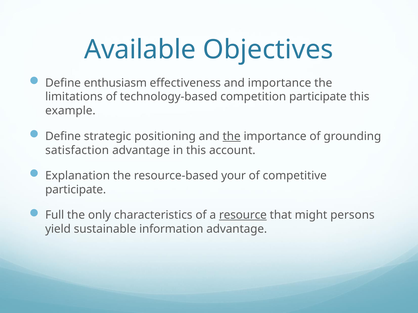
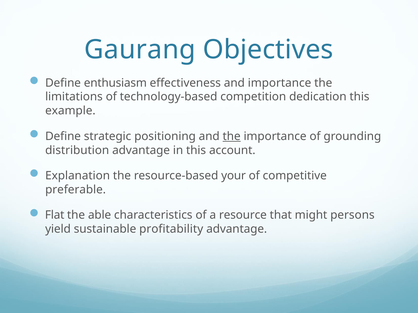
Available: Available -> Gaurang (140, 50)
competition participate: participate -> dedication (318, 97)
satisfaction: satisfaction -> distribution (77, 150)
participate: participate -> preferable (76, 190)
Full: Full -> Flat (55, 215)
only: only -> able (100, 215)
resource underline: present -> none (243, 215)
information: information -> profitability (171, 229)
